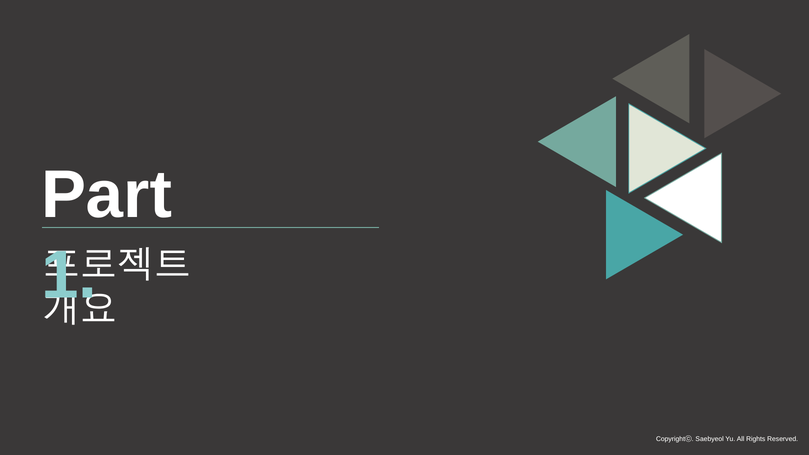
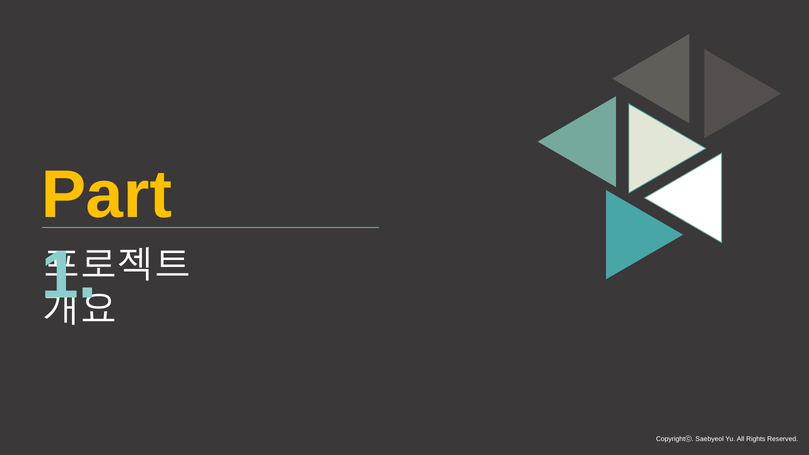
Part colour: white -> yellow (107, 195)
